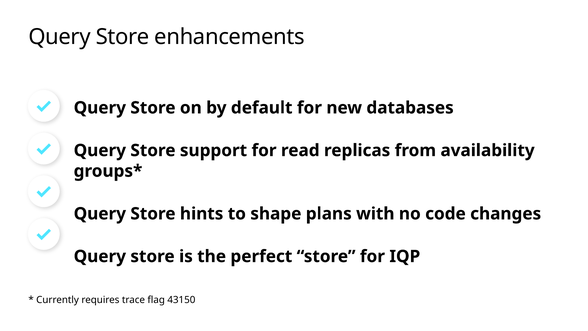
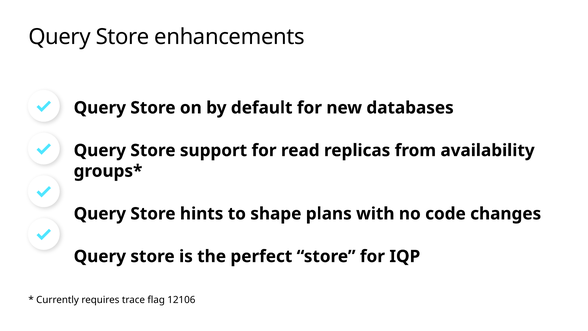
43150: 43150 -> 12106 (181, 300)
